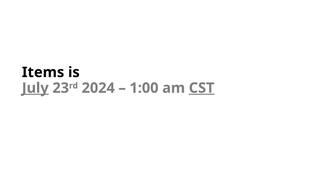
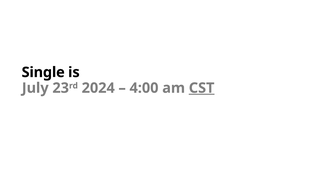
Items: Items -> Single (43, 72)
July underline: present -> none (35, 88)
1:00: 1:00 -> 4:00 (144, 88)
